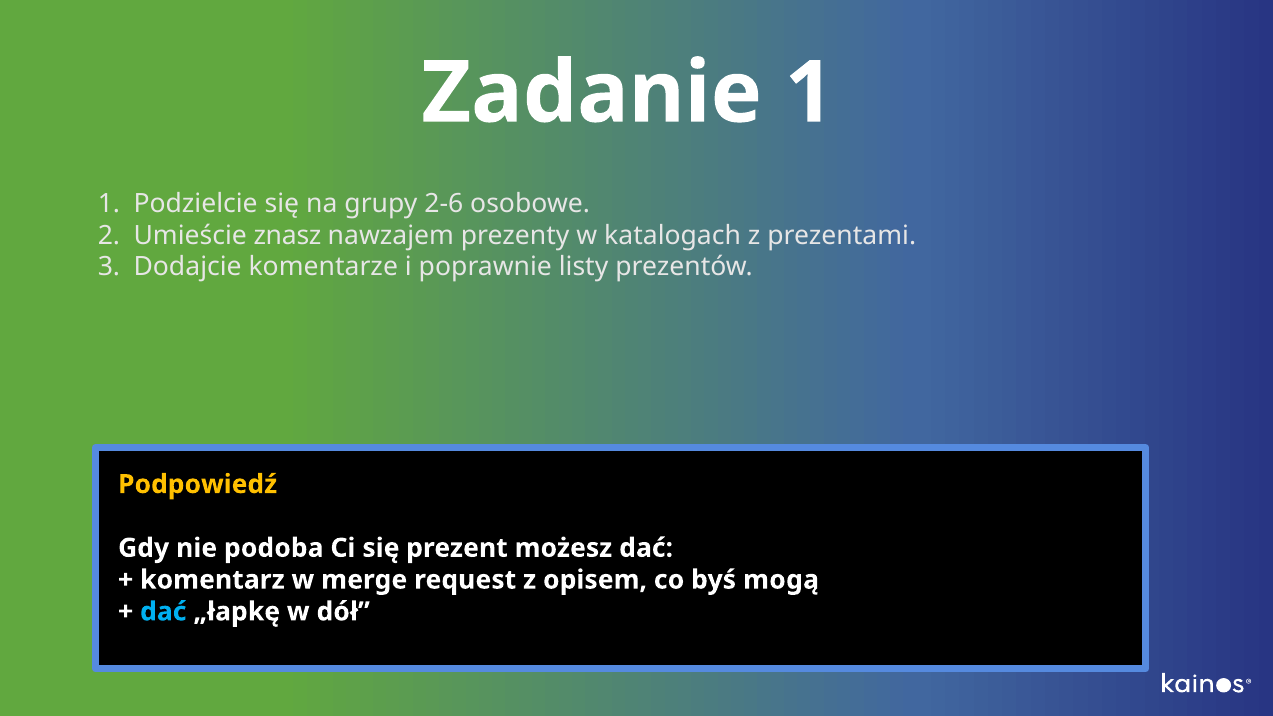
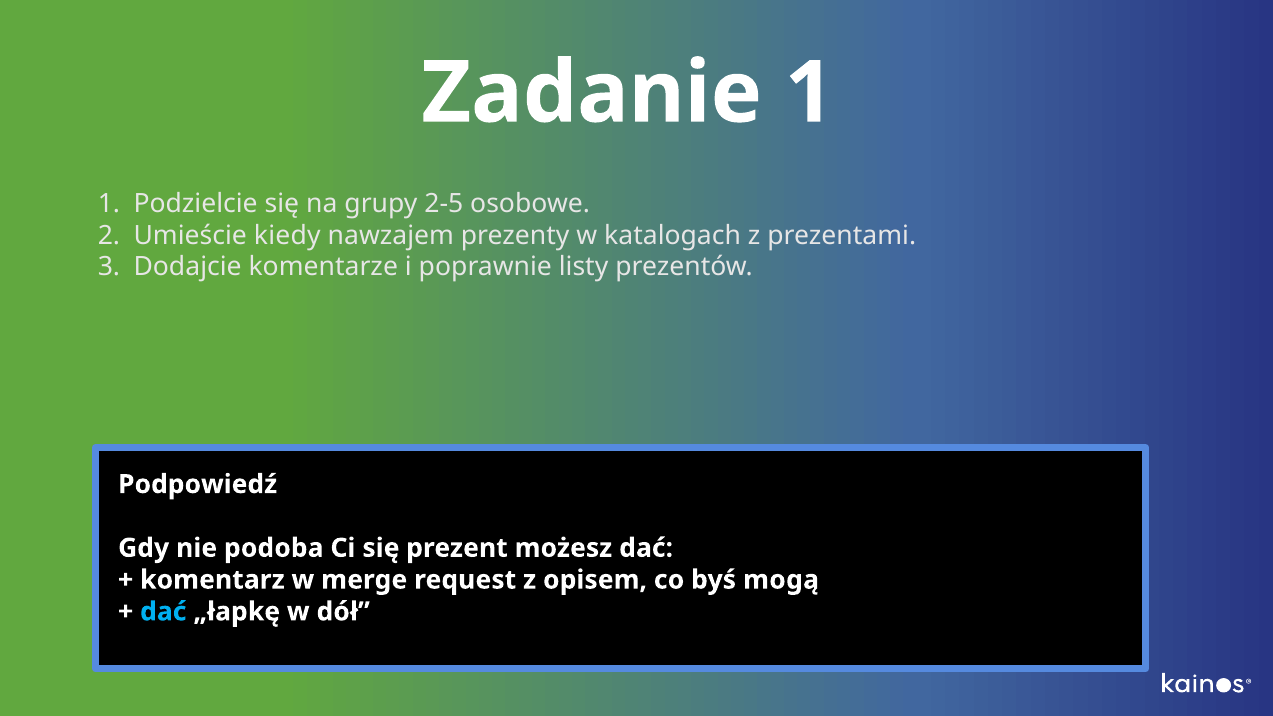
2-6: 2-6 -> 2-5 (444, 204)
znasz: znasz -> kiedy (287, 235)
Podpowiedź colour: yellow -> white (198, 484)
